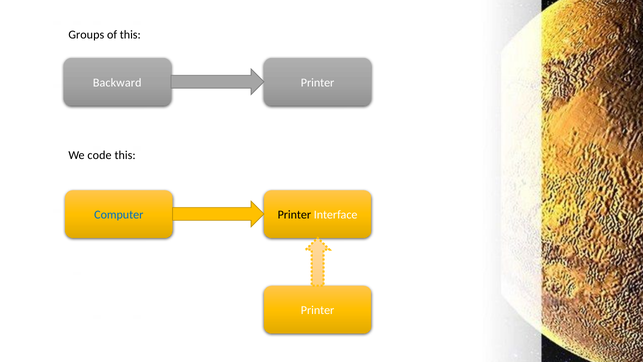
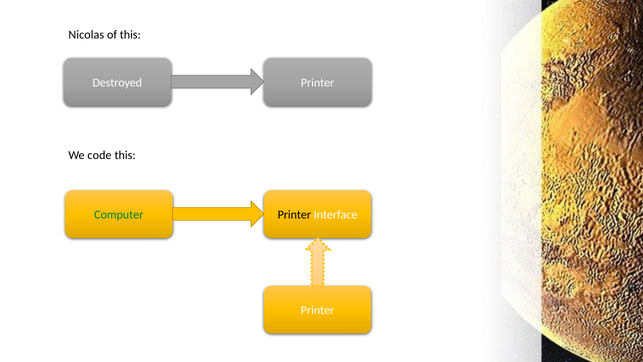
Groups: Groups -> Nicolas (86, 35)
Backward: Backward -> Destroyed (117, 82)
Computer colour: blue -> green (119, 215)
